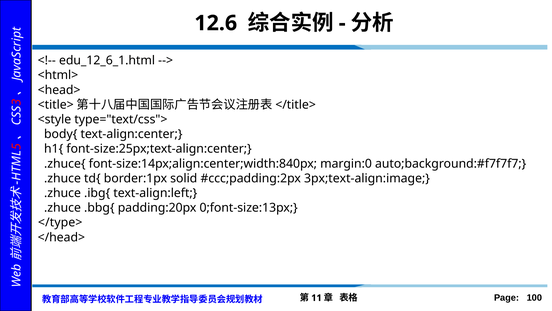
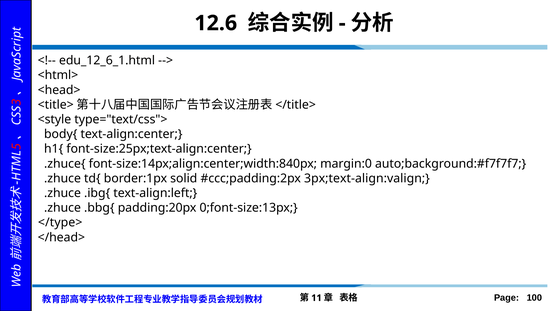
3px;text-align:image: 3px;text-align:image -> 3px;text-align:valign (367, 178)
